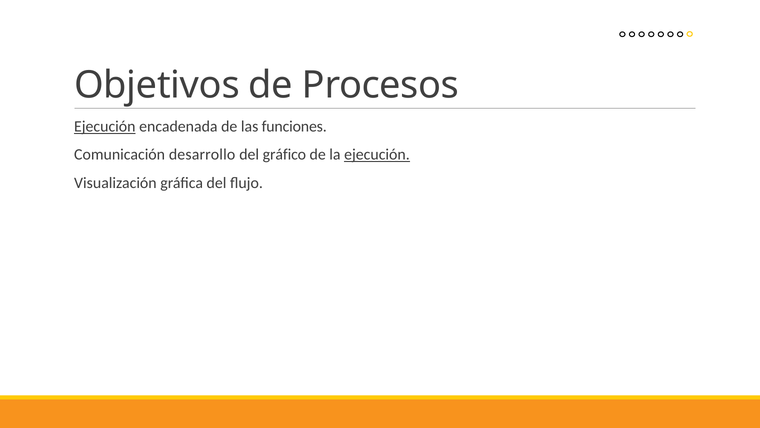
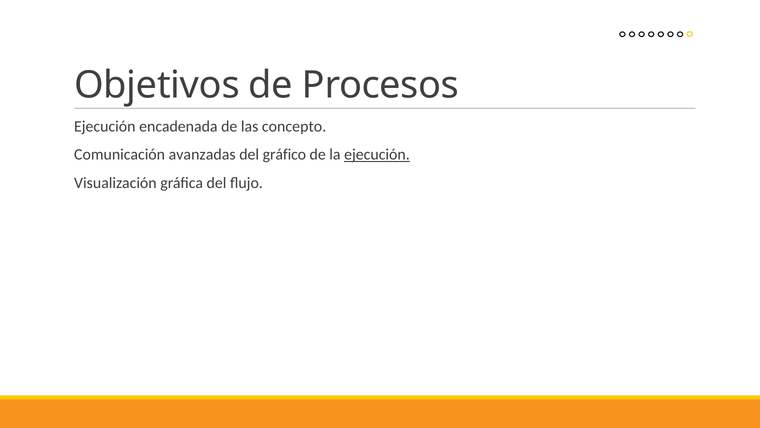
Ejecución underline: present -> none (105, 126)
funciones: funciones -> concepto (294, 126)
desarrollo: desarrollo -> avanzadas (202, 155)
